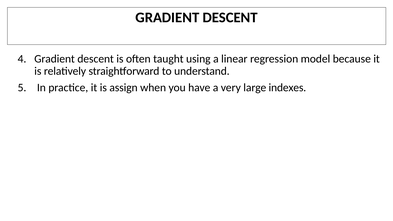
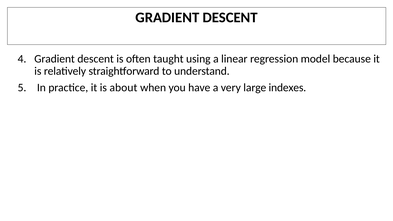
assign: assign -> about (123, 88)
